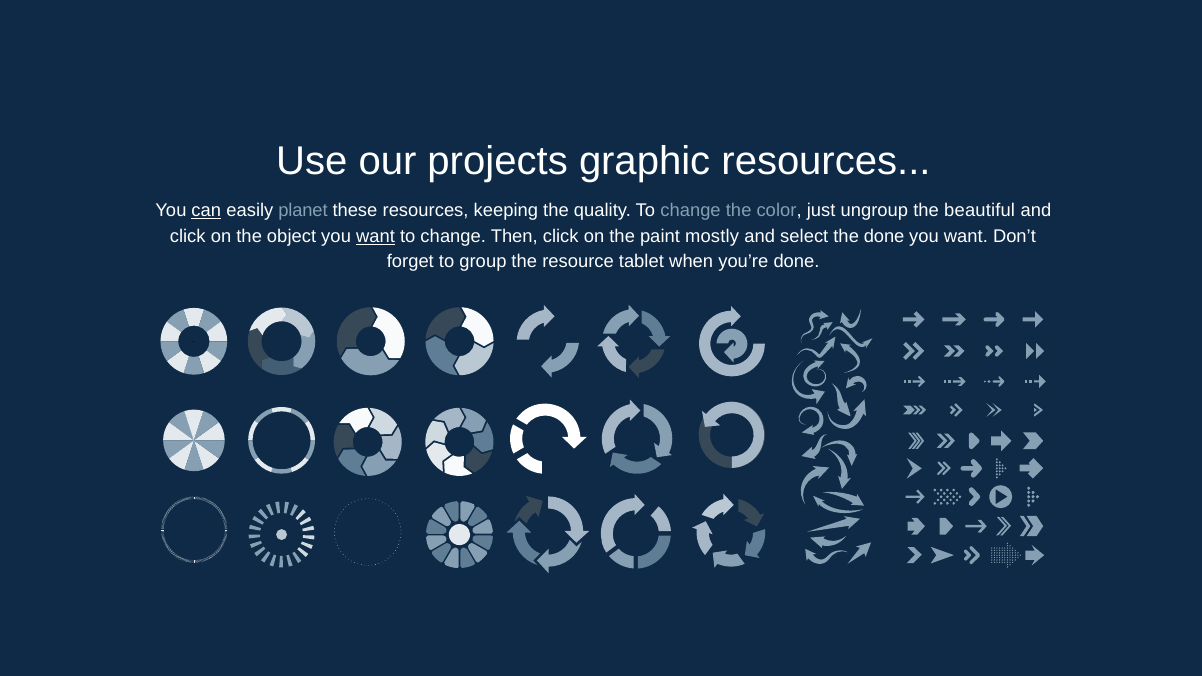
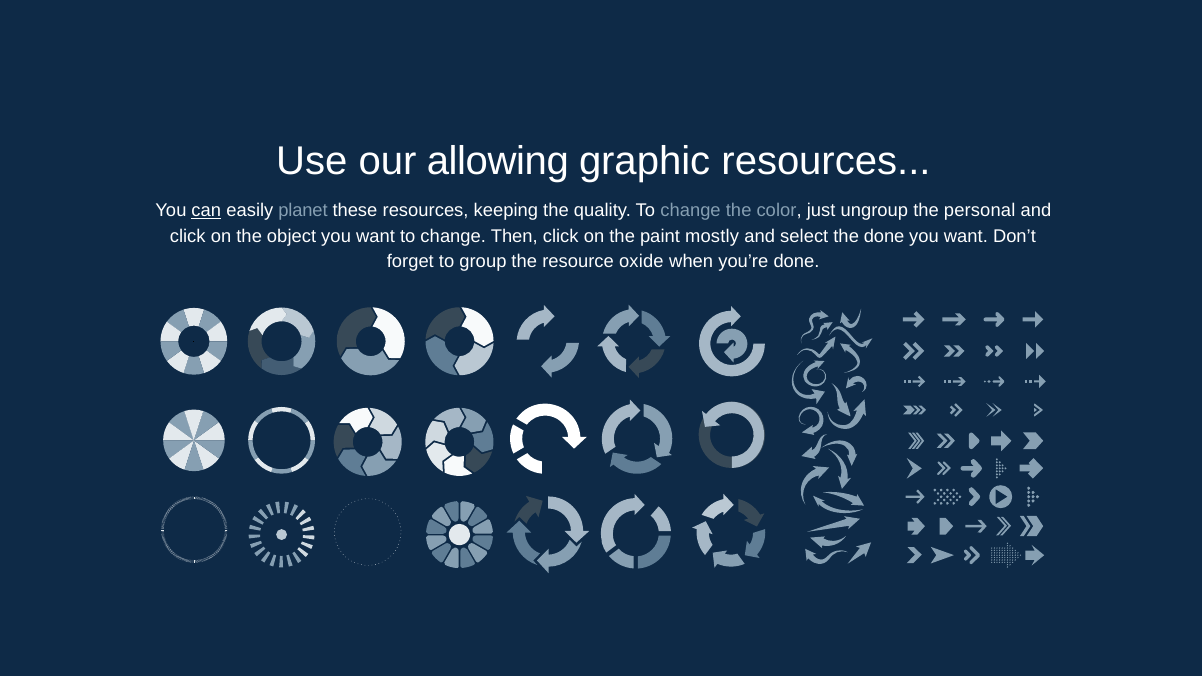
projects: projects -> allowing (498, 162)
beautiful: beautiful -> personal (980, 211)
want underline: present -> none (375, 236)
tablet: tablet -> oxide (641, 262)
